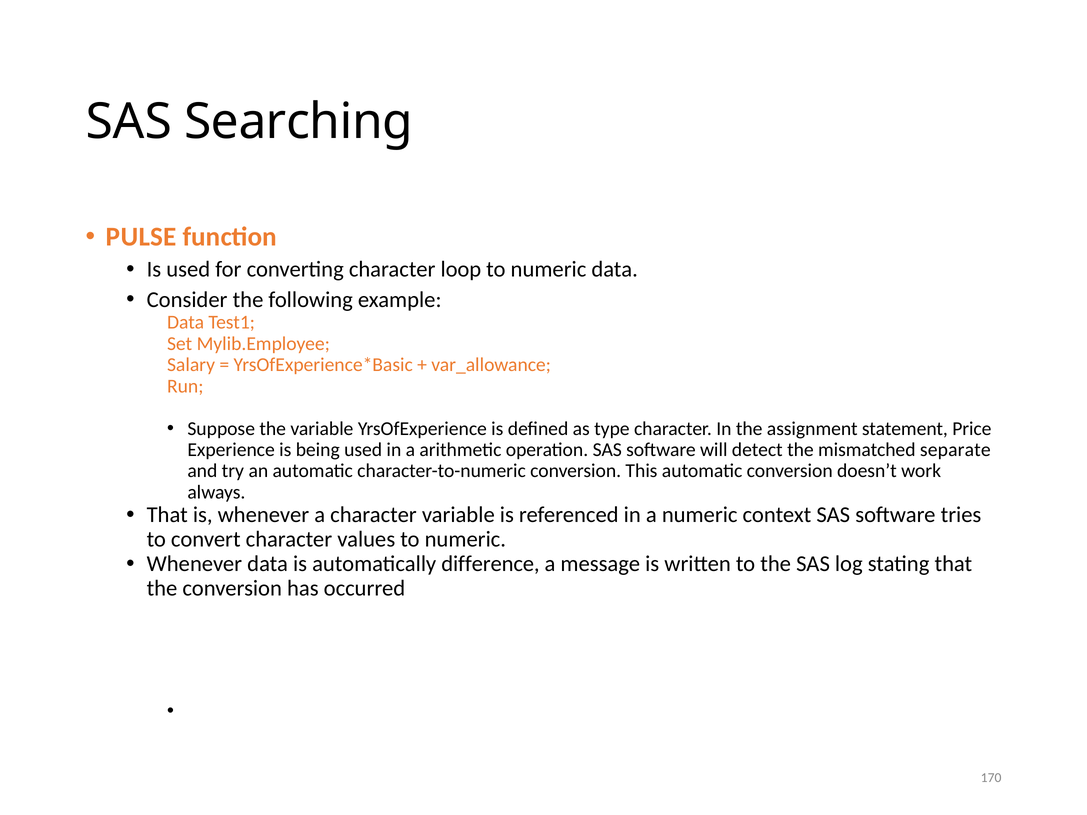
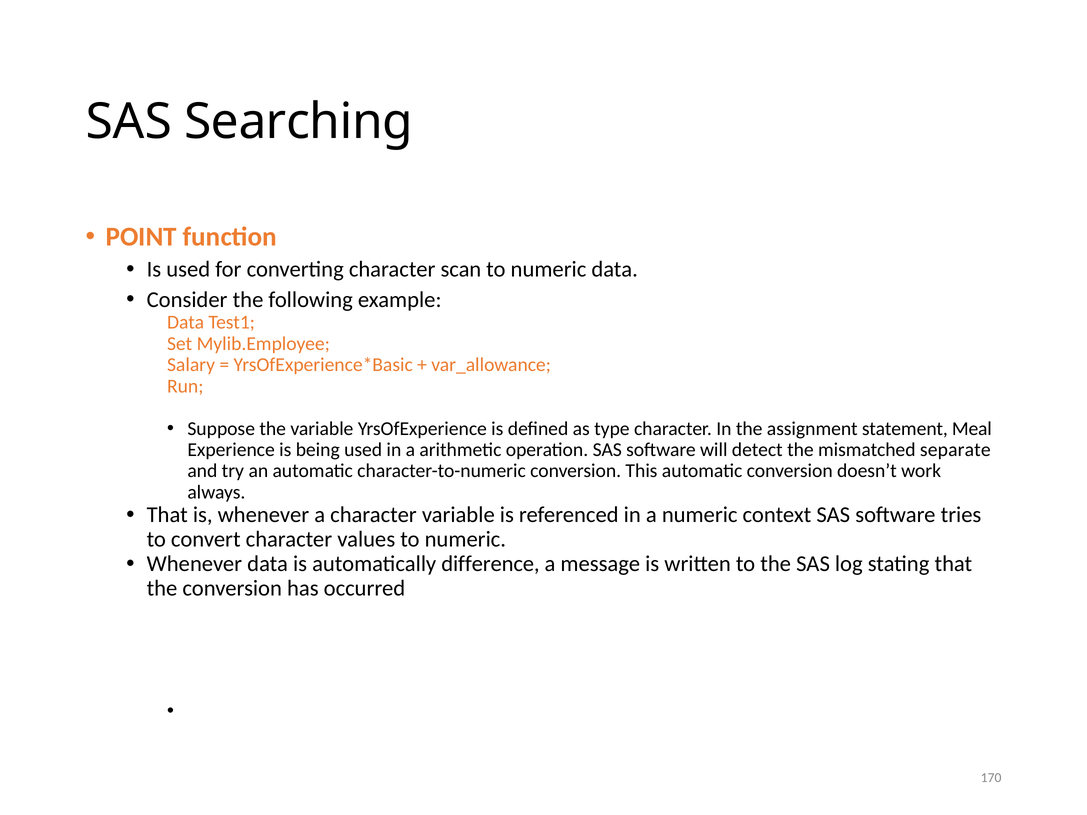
PULSE: PULSE -> POINT (141, 237)
loop: loop -> scan (461, 270)
Price: Price -> Meal (972, 429)
